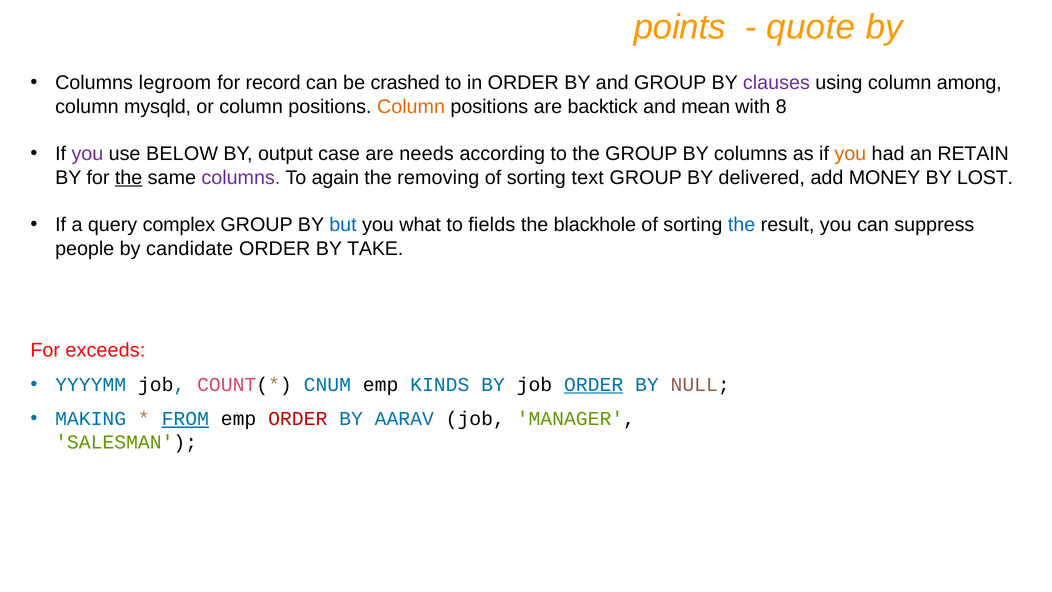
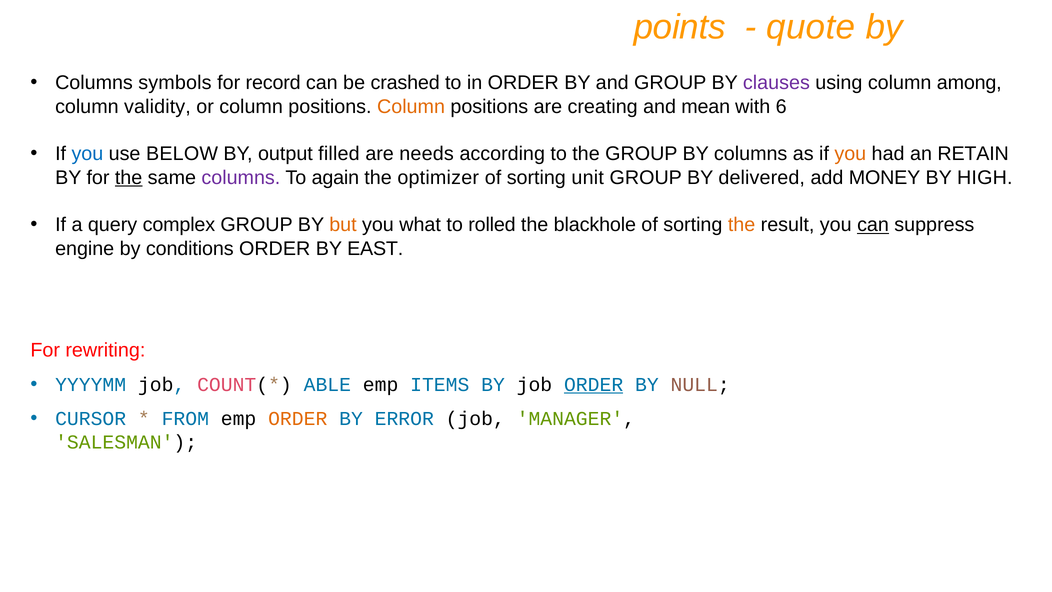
legroom: legroom -> symbols (175, 83)
mysqld: mysqld -> validity (157, 106)
backtick: backtick -> creating (603, 106)
8: 8 -> 6 (781, 106)
you colour: purple -> blue (87, 154)
case: case -> filled (339, 154)
removing: removing -> optimizer (438, 178)
text: text -> unit (588, 178)
LOST: LOST -> HIGH (985, 178)
but colour: blue -> orange (343, 225)
fields: fields -> rolled (492, 225)
the colour: blue -> orange (742, 225)
can underline: none -> present (873, 225)
people: people -> engine (85, 249)
candidate: candidate -> conditions (190, 249)
TAKE: TAKE -> EAST (375, 249)
exceeds: exceeds -> rewriting (105, 350)
CNUM: CNUM -> ABLE (327, 384)
KINDS: KINDS -> ITEMS (440, 384)
MAKING: MAKING -> CURSOR (91, 419)
FROM underline: present -> none (185, 419)
ORDER colour: red -> orange (298, 419)
AARAV: AARAV -> ERROR (404, 419)
